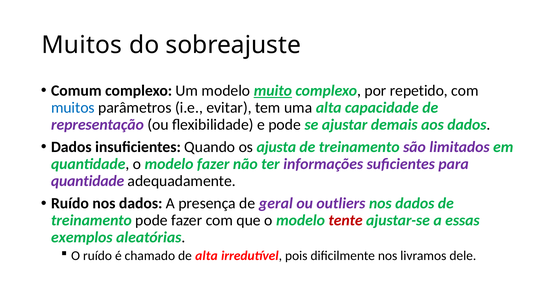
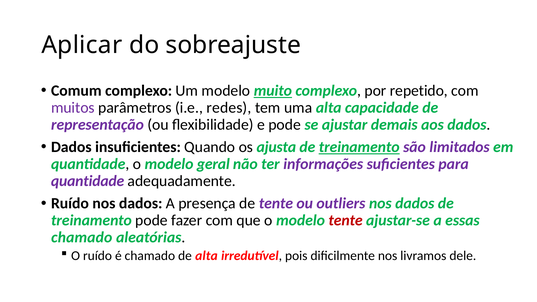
Muitos: Muitos -> Aplicar (82, 45)
muitos colour: blue -> purple (73, 108)
evitar: evitar -> redes (229, 108)
treinamento underline: none -> present (359, 147)
modelo fazer: fazer -> geral (213, 164)
de geral: geral -> tente (276, 203)
exemplos: exemplos -> chamado (82, 237)
